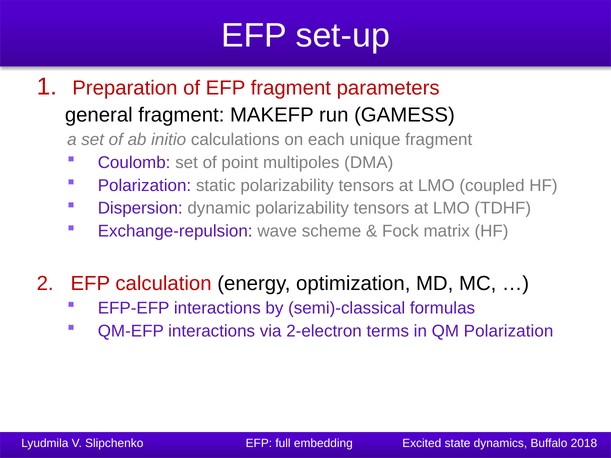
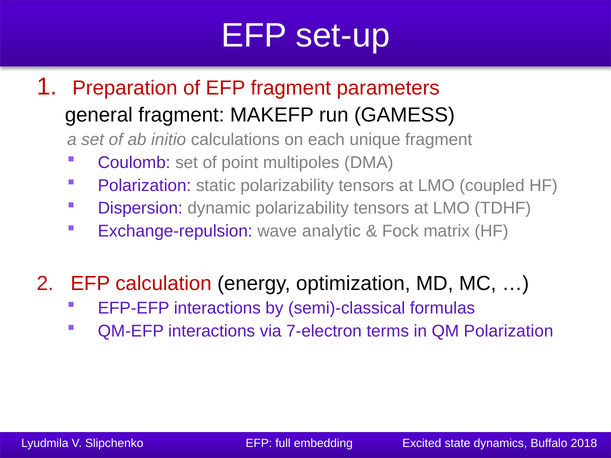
scheme: scheme -> analytic (331, 231)
2-electron: 2-electron -> 7-electron (324, 331)
